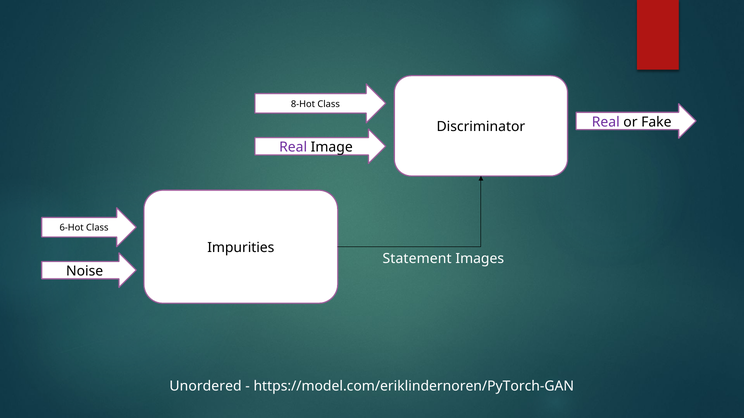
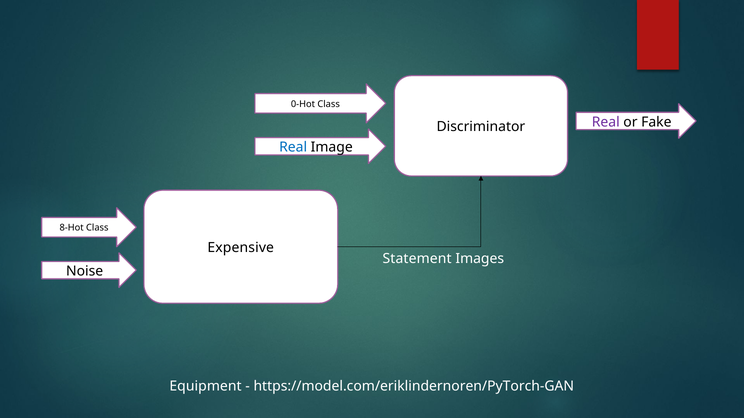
8-Hot: 8-Hot -> 0-Hot (303, 104)
Real colour: purple -> blue (293, 147)
6-Hot: 6-Hot -> 8-Hot (72, 228)
Impurities: Impurities -> Expensive (241, 248)
Unordered: Unordered -> Equipment (206, 387)
